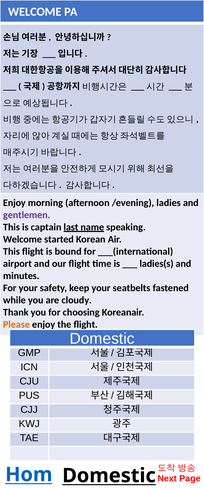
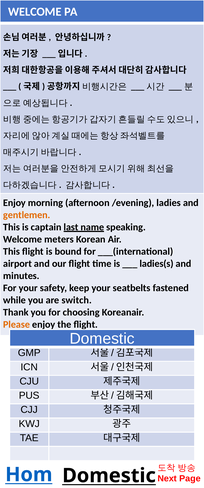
gentlemen colour: purple -> orange (27, 215)
started: started -> meters (59, 239)
cloudy: cloudy -> switch (77, 300)
